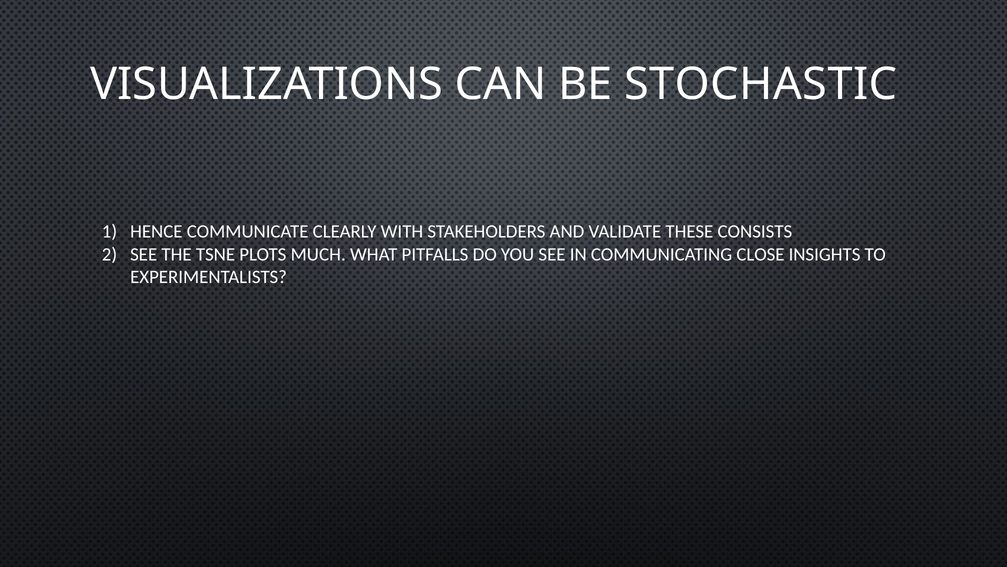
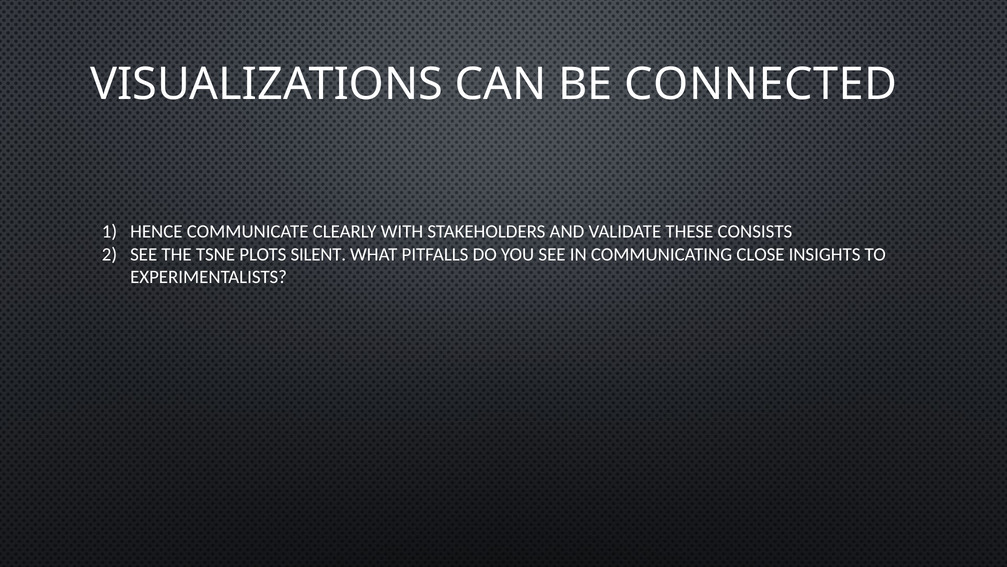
STOCHASTIC: STOCHASTIC -> CONNECTED (761, 84)
MUCH: MUCH -> SILENT (318, 254)
